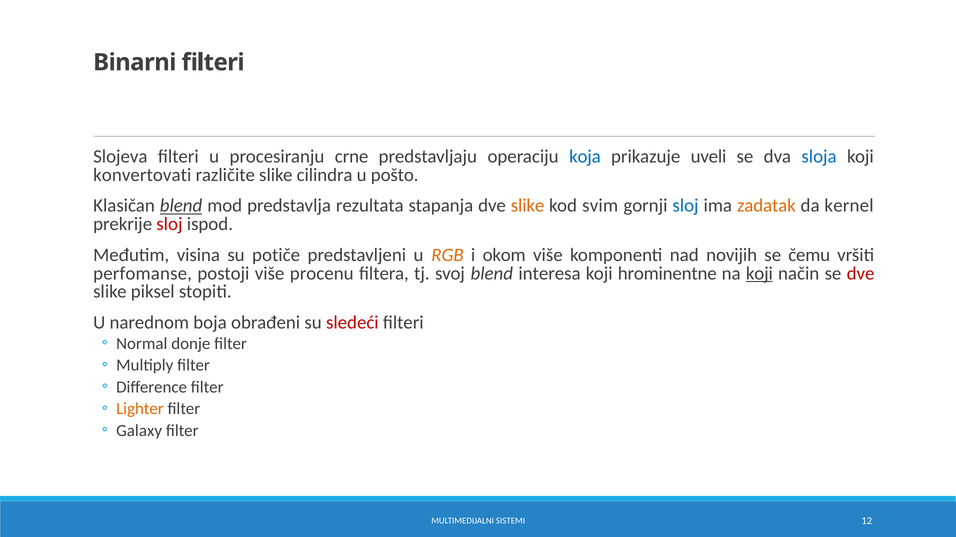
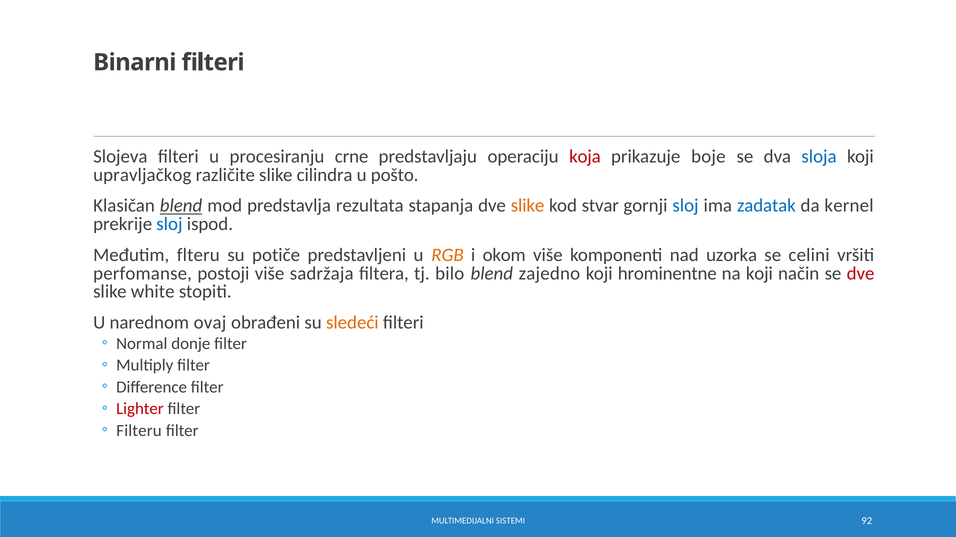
koja colour: blue -> red (585, 157)
uveli: uveli -> boje (708, 157)
konvertovati: konvertovati -> upravljačkog (142, 175)
svim: svim -> stvar (600, 206)
zadatak colour: orange -> blue (766, 206)
sloj colour: red -> blue (169, 224)
visina: visina -> flteru (198, 255)
novijih: novijih -> uzorka (732, 255)
čemu: čemu -> celini (809, 255)
procenu: procenu -> sadržaja (322, 274)
svoj: svoj -> bilo (450, 274)
interesa: interesa -> zajedno (549, 274)
koji underline: present -> none (759, 274)
piksel: piksel -> white (153, 292)
boja: boja -> ovaj (210, 323)
sledeći colour: red -> orange (352, 323)
Lighter colour: orange -> red (140, 409)
Galaxy: Galaxy -> Filteru (139, 431)
12: 12 -> 92 (867, 521)
